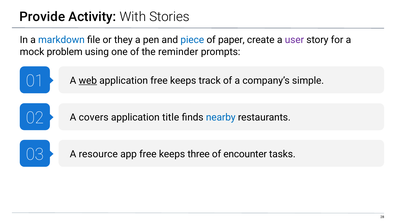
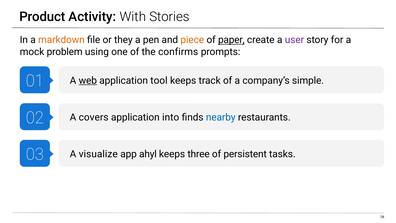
Provide: Provide -> Product (42, 17)
markdown colour: blue -> orange (61, 40)
piece colour: blue -> orange (192, 40)
paper underline: none -> present (231, 40)
reminder: reminder -> confirms (178, 52)
application free: free -> tool (159, 80)
title: title -> into (171, 117)
resource: resource -> visualize (98, 154)
app free: free -> ahyl (148, 154)
encounter: encounter -> persistent (245, 154)
